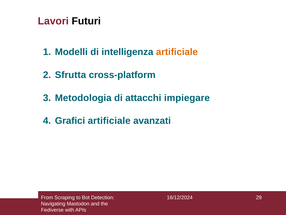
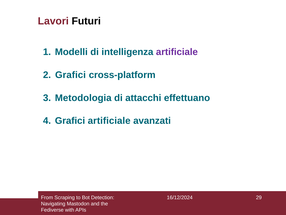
artificiale colour: orange -> purple (177, 52)
Sfrutta: Sfrutta -> Grafici (71, 75)
impiegare: impiegare -> effettuano (187, 98)
